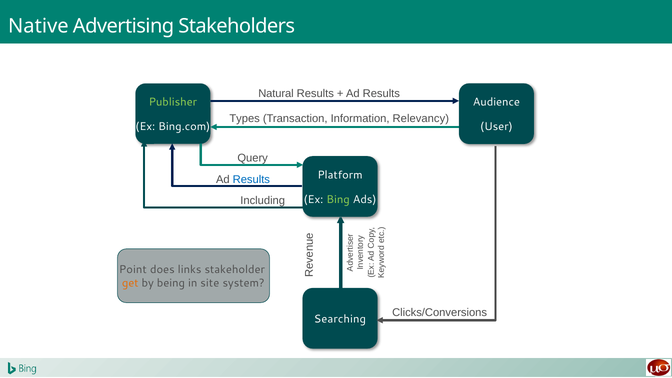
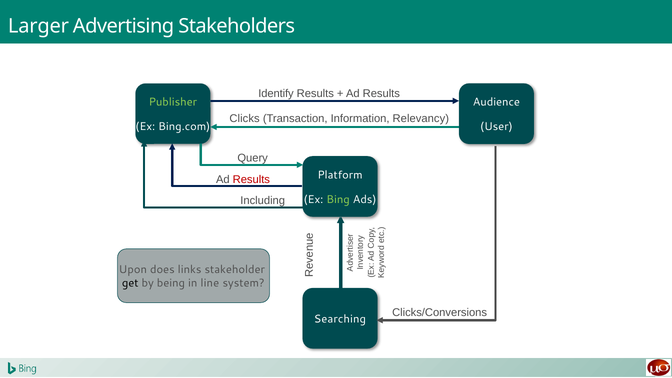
Native: Native -> Larger (38, 26)
Natural: Natural -> Identify (276, 94)
Types: Types -> Clicks (245, 118)
Results colour: blue -> red (251, 179)
Point: Point -> Upon (133, 270)
get colour: orange -> black (130, 283)
site: site -> line (210, 283)
